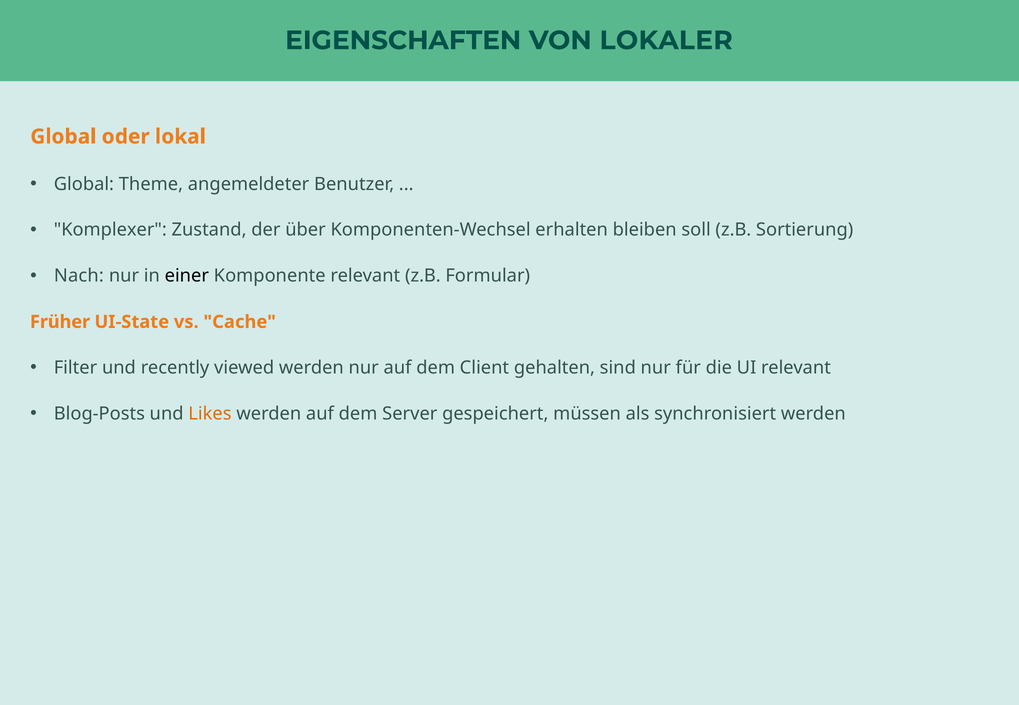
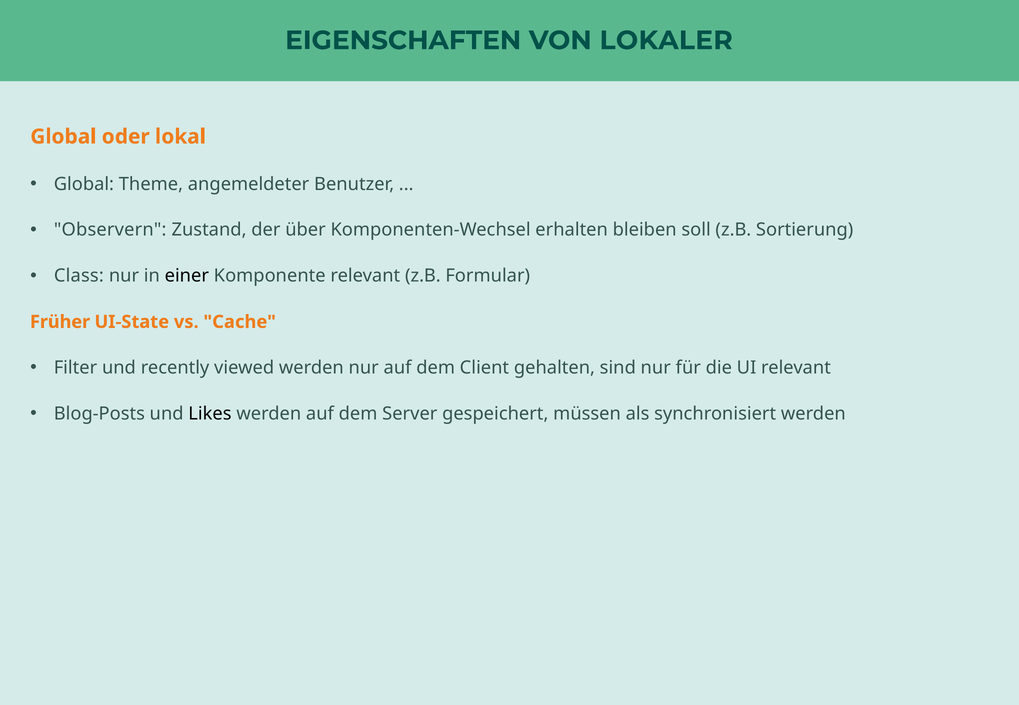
Komplexer: Komplexer -> Observern (110, 230)
Nach: Nach -> Class (79, 276)
Likes colour: orange -> black (210, 414)
